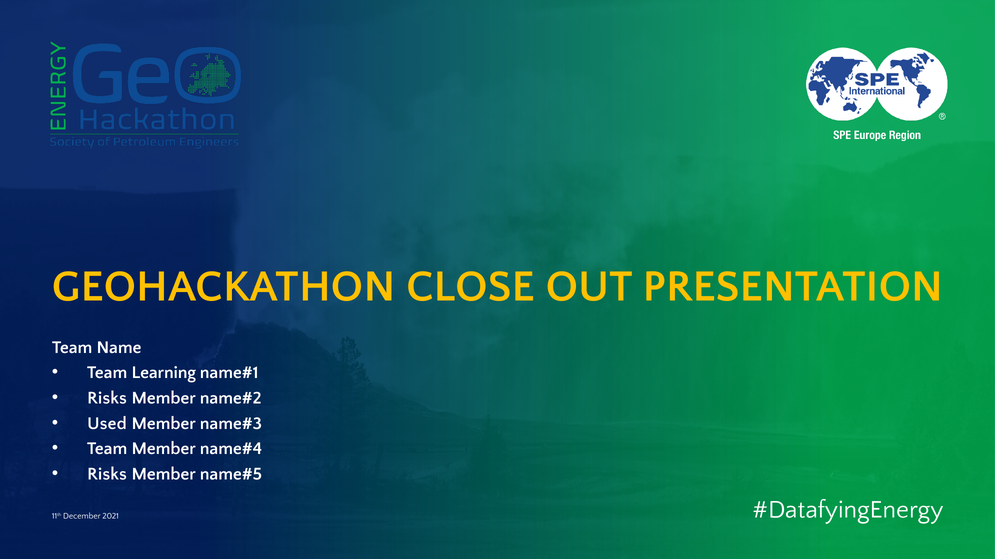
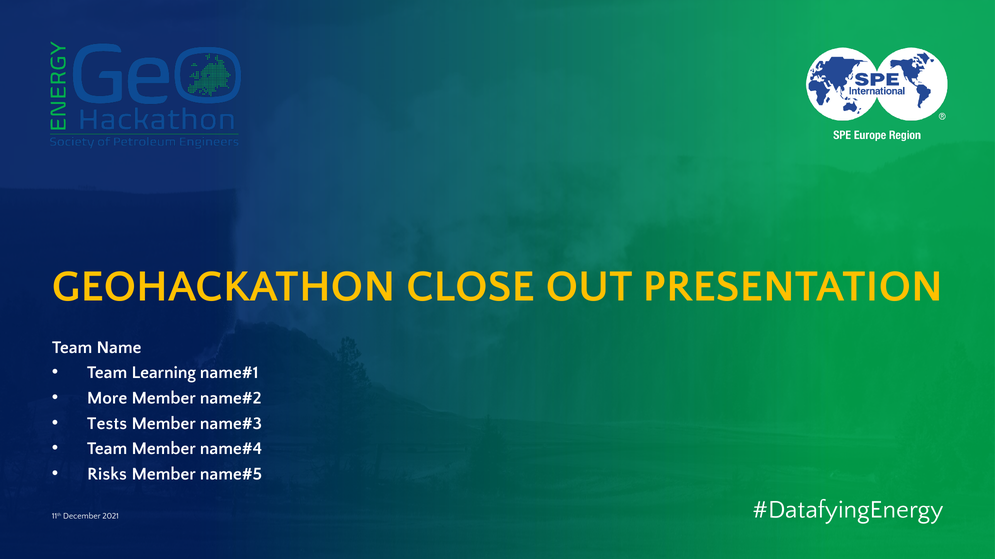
Risks: Risks -> More (107, 398)
Used: Used -> Tests (107, 424)
